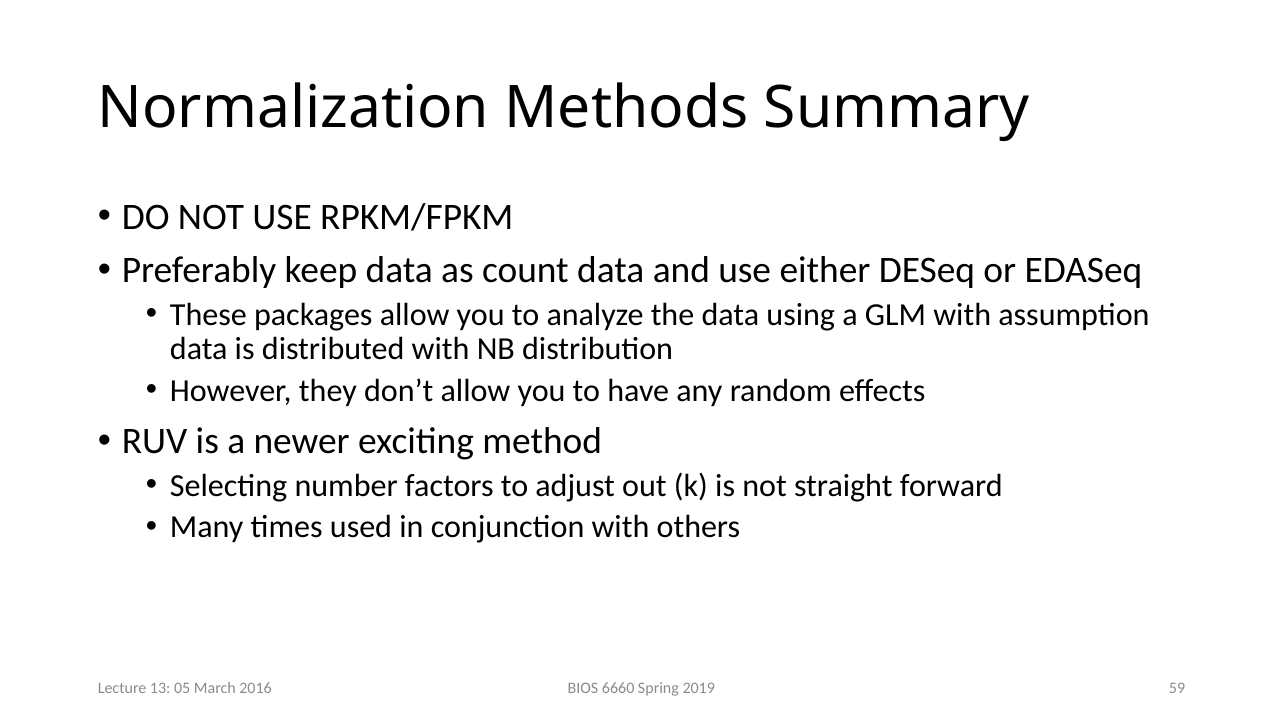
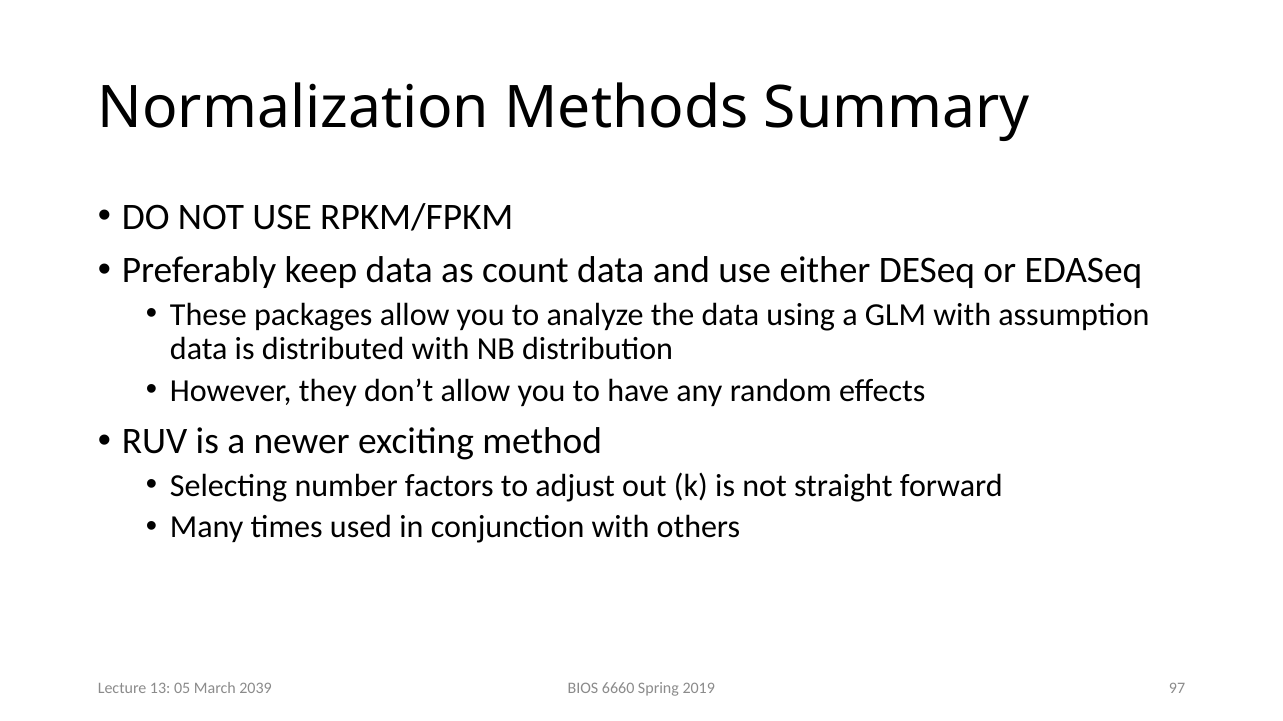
59: 59 -> 97 (1177, 689)
2016: 2016 -> 2039 (256, 689)
